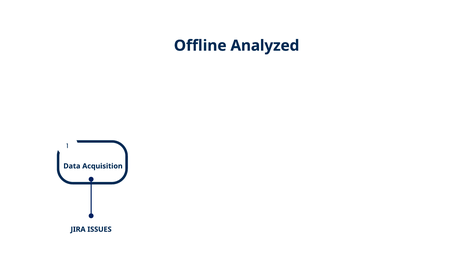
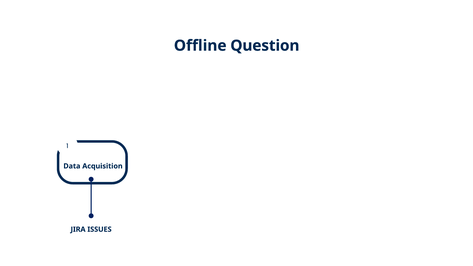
Analyzed: Analyzed -> Question (265, 46)
